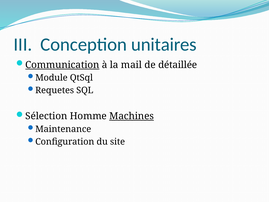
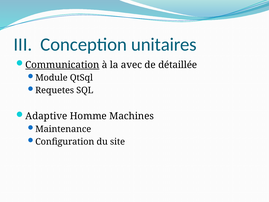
mail: mail -> avec (131, 65)
Sélection: Sélection -> Adaptive (46, 116)
Machines underline: present -> none (132, 116)
